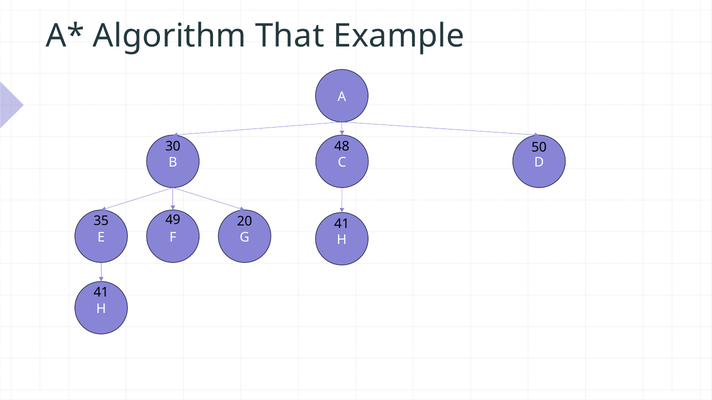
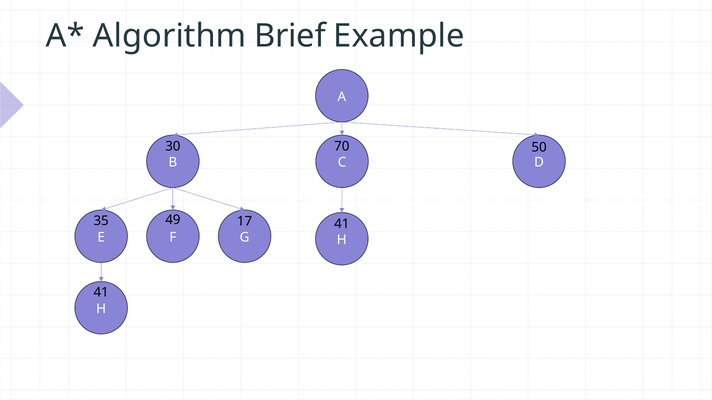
That: That -> Brief (290, 36)
48: 48 -> 70 (342, 147)
20: 20 -> 17 (245, 222)
